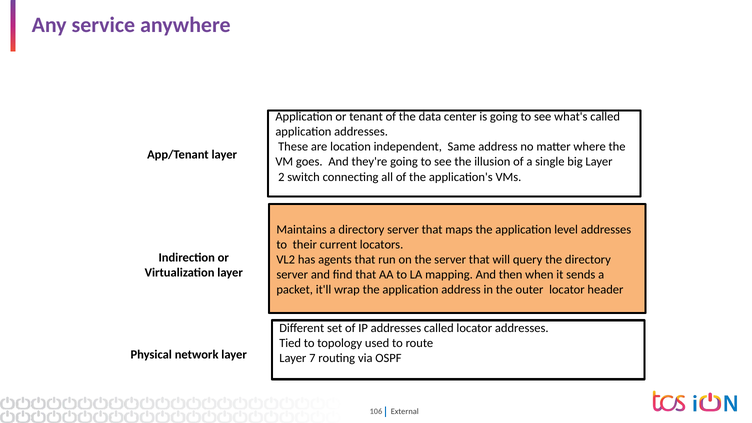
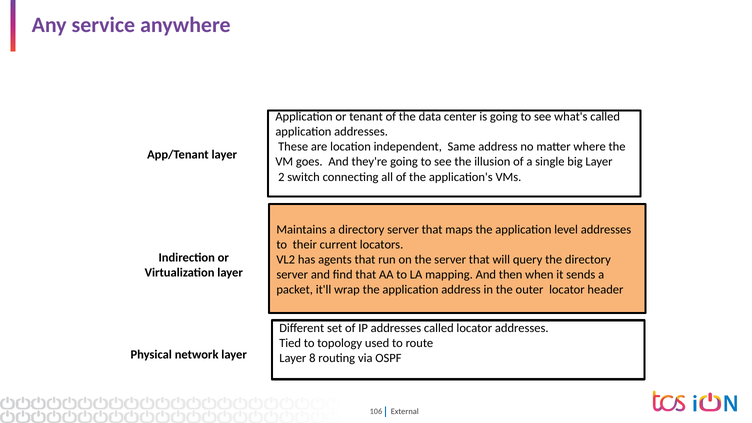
7: 7 -> 8 (312, 358)
